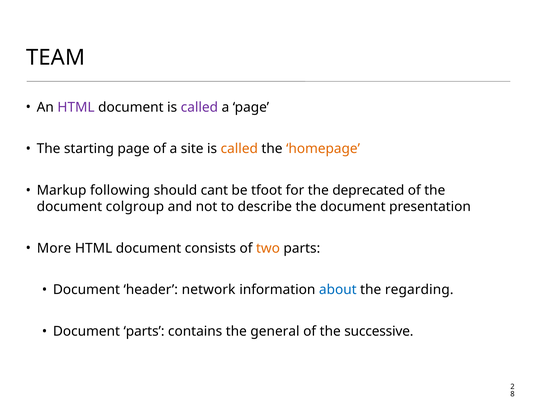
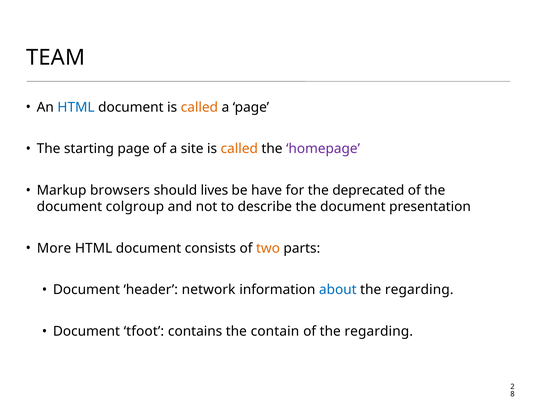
HTML colour: purple -> blue (76, 107)
called colour: purple -> orange (199, 107)
homepage colour: orange -> purple (323, 149)
following: following -> browsers (120, 190)
cant: cant -> lives (214, 190)
tfoot: tfoot -> have (267, 190)
Document parts: parts -> tfoot (144, 331)
general: general -> contain (275, 331)
of the successive: successive -> regarding (379, 331)
